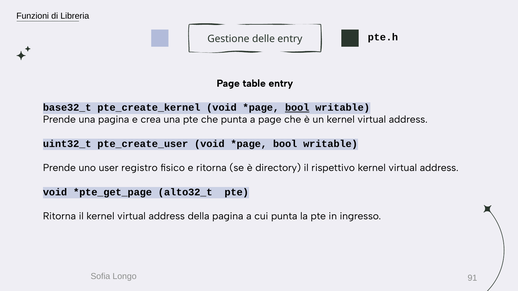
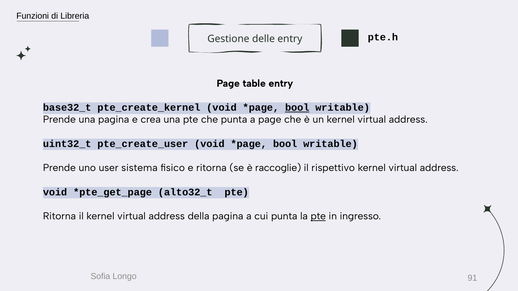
registro: registro -> sistema (139, 168)
directory: directory -> raccoglie (278, 168)
pte underline: none -> present (318, 217)
